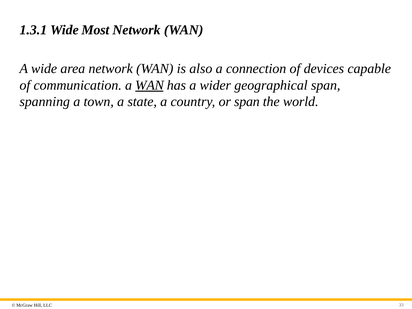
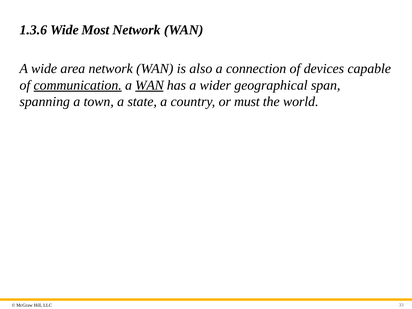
1.3.1: 1.3.1 -> 1.3.6 (33, 30)
communication underline: none -> present (78, 85)
or span: span -> must (247, 102)
